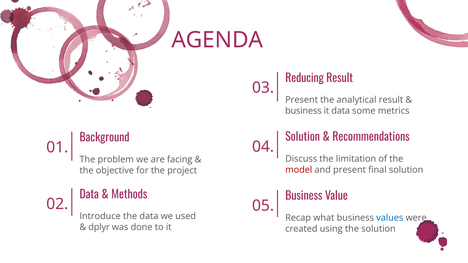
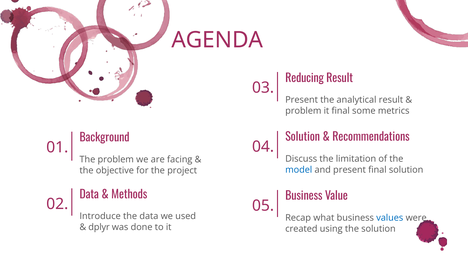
business: business -> problem (303, 111)
it data: data -> final (341, 111)
model colour: red -> blue (299, 170)
